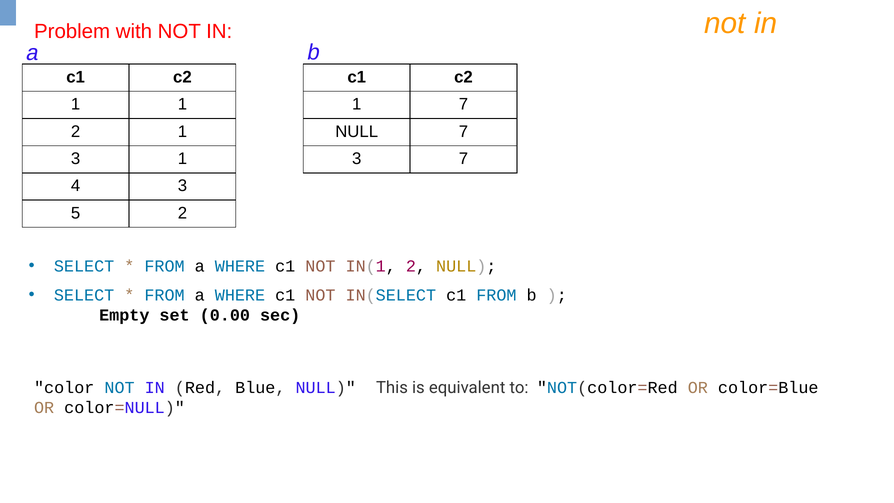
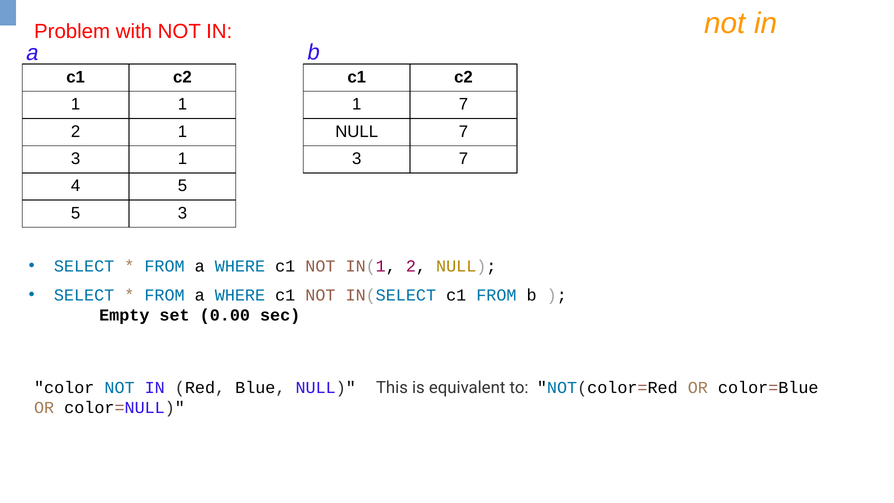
4 3: 3 -> 5 (182, 186)
5 2: 2 -> 3 (182, 213)
